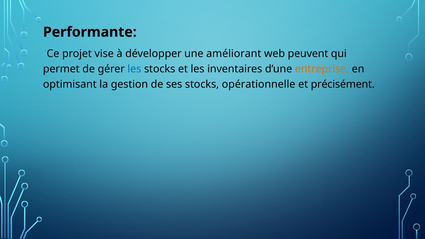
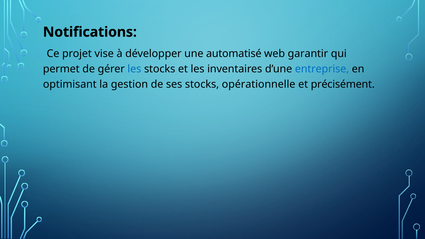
Performante: Performante -> Notifications (90, 32)
améliorant: améliorant -> automatisé (234, 54)
peuvent: peuvent -> garantir (308, 54)
entreprise colour: orange -> blue (322, 69)
